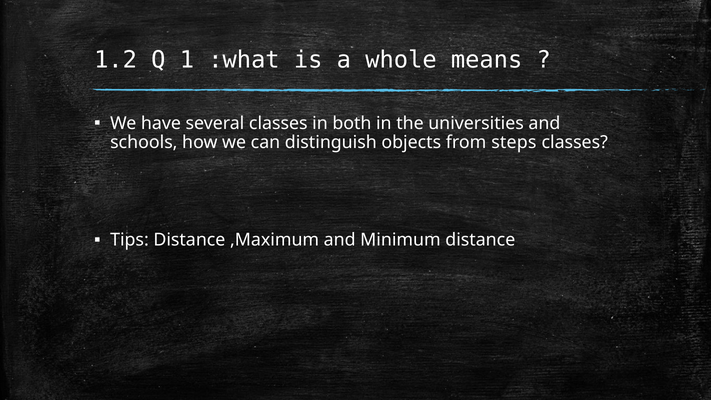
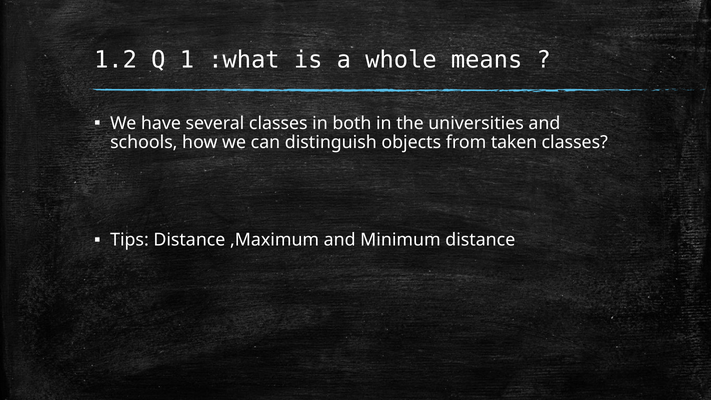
steps: steps -> taken (514, 142)
